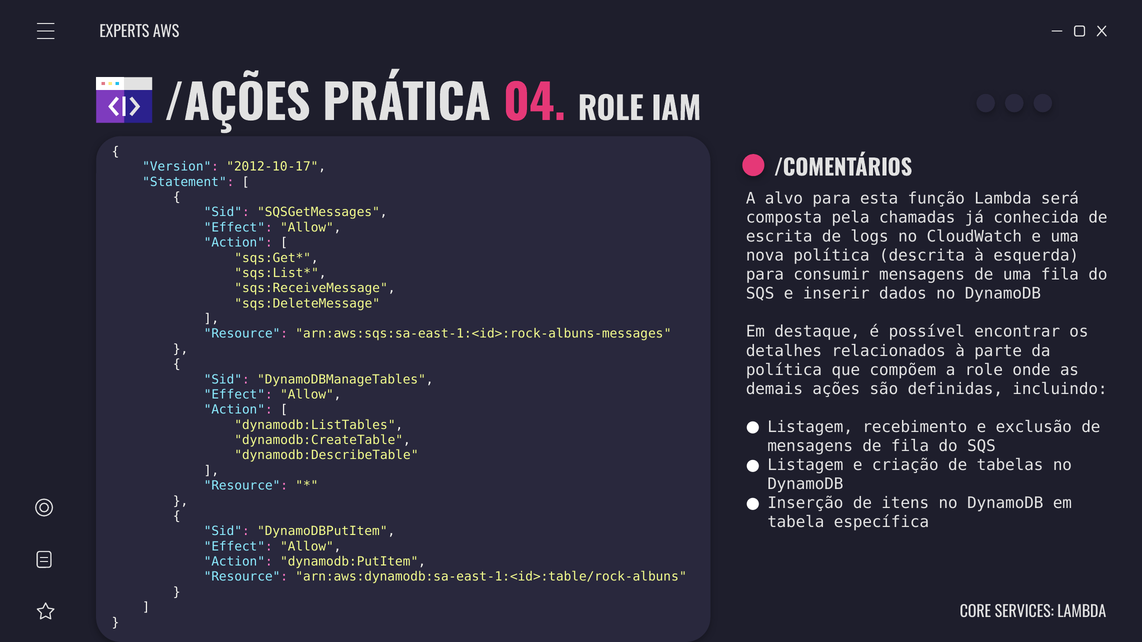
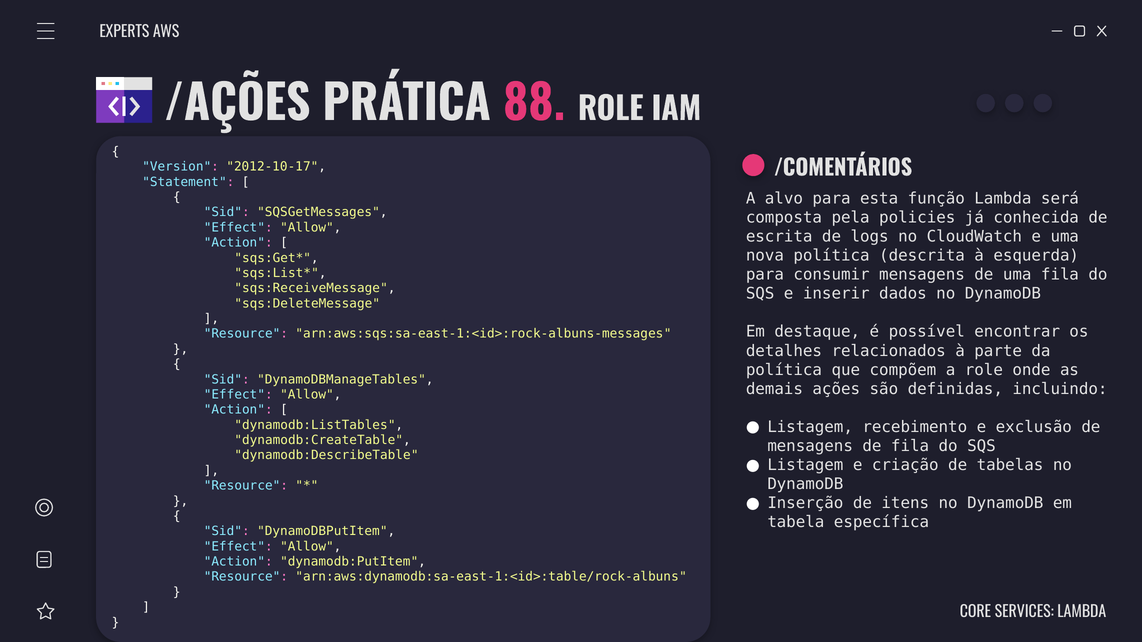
04: 04 -> 88 (534, 104)
chamadas: chamadas -> policies (917, 218)
